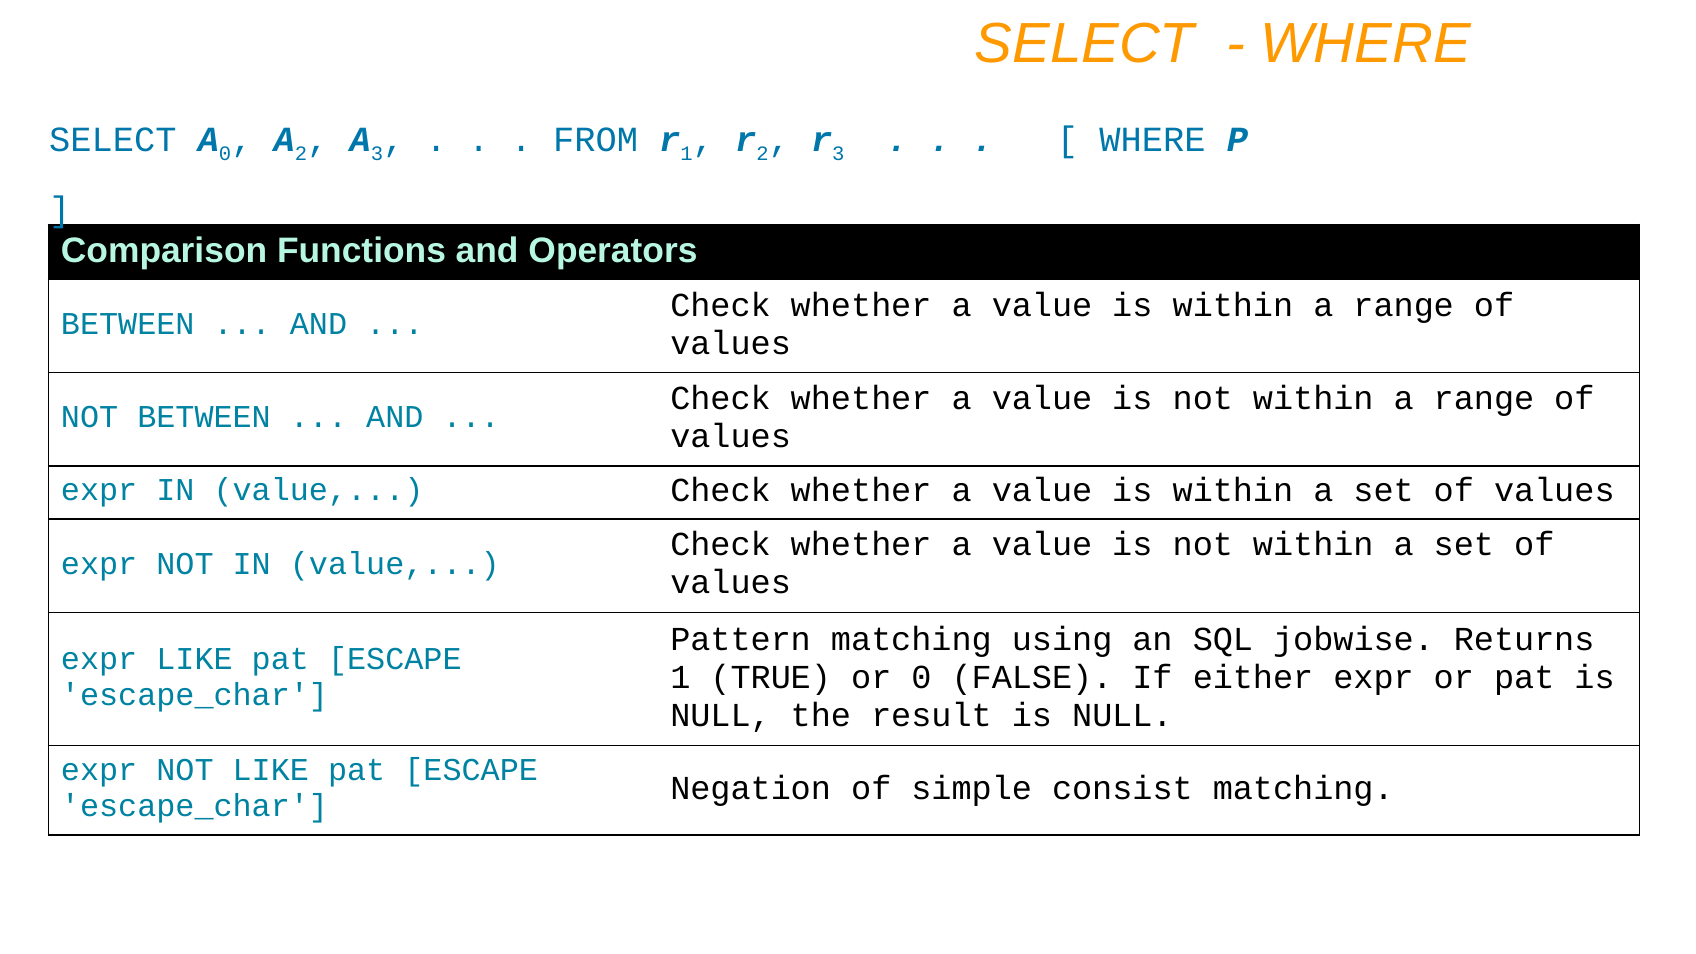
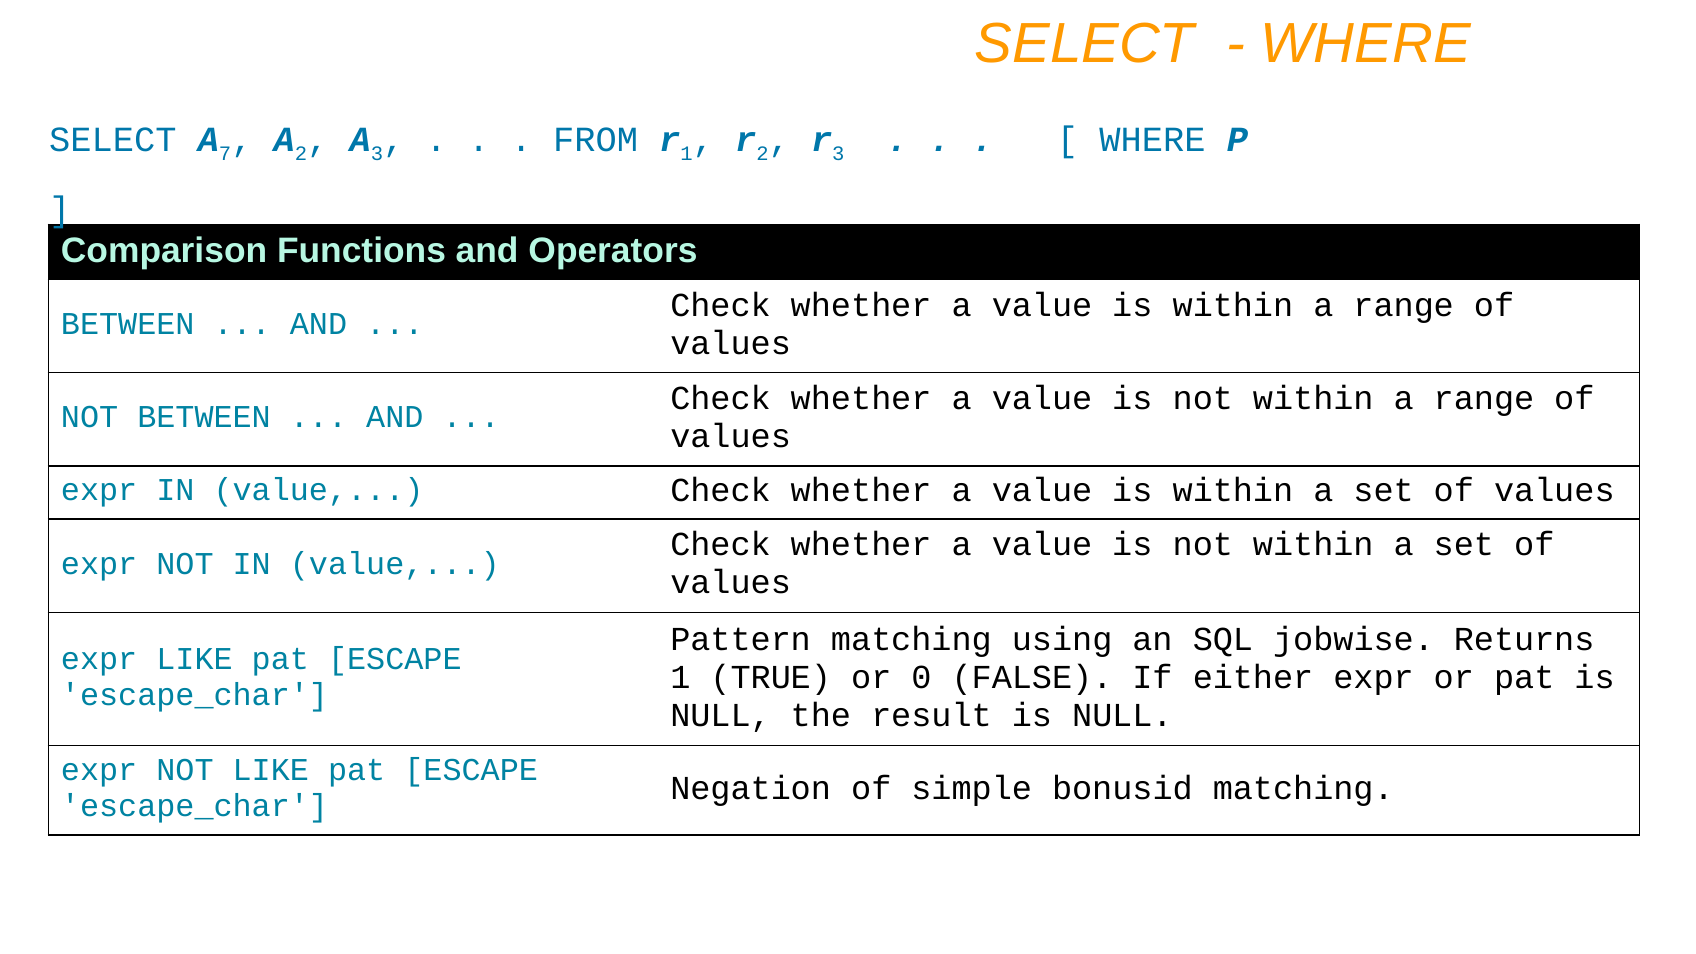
A 0: 0 -> 7 (225, 154)
consist: consist -> bonusid (1122, 788)
